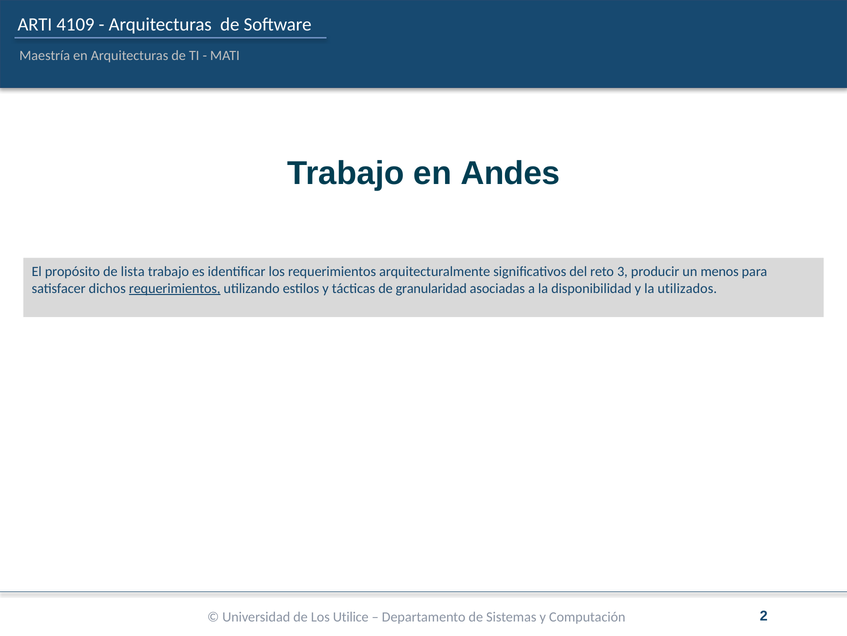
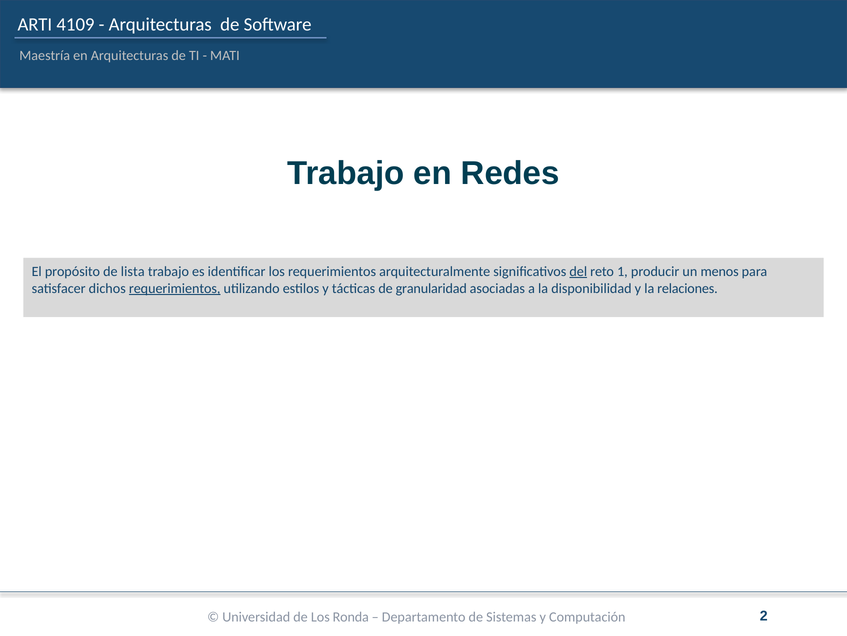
Andes: Andes -> Redes (510, 173)
del underline: none -> present (578, 271)
3: 3 -> 1 (622, 271)
utilizados: utilizados -> relaciones (687, 288)
Utilice: Utilice -> Ronda (351, 616)
